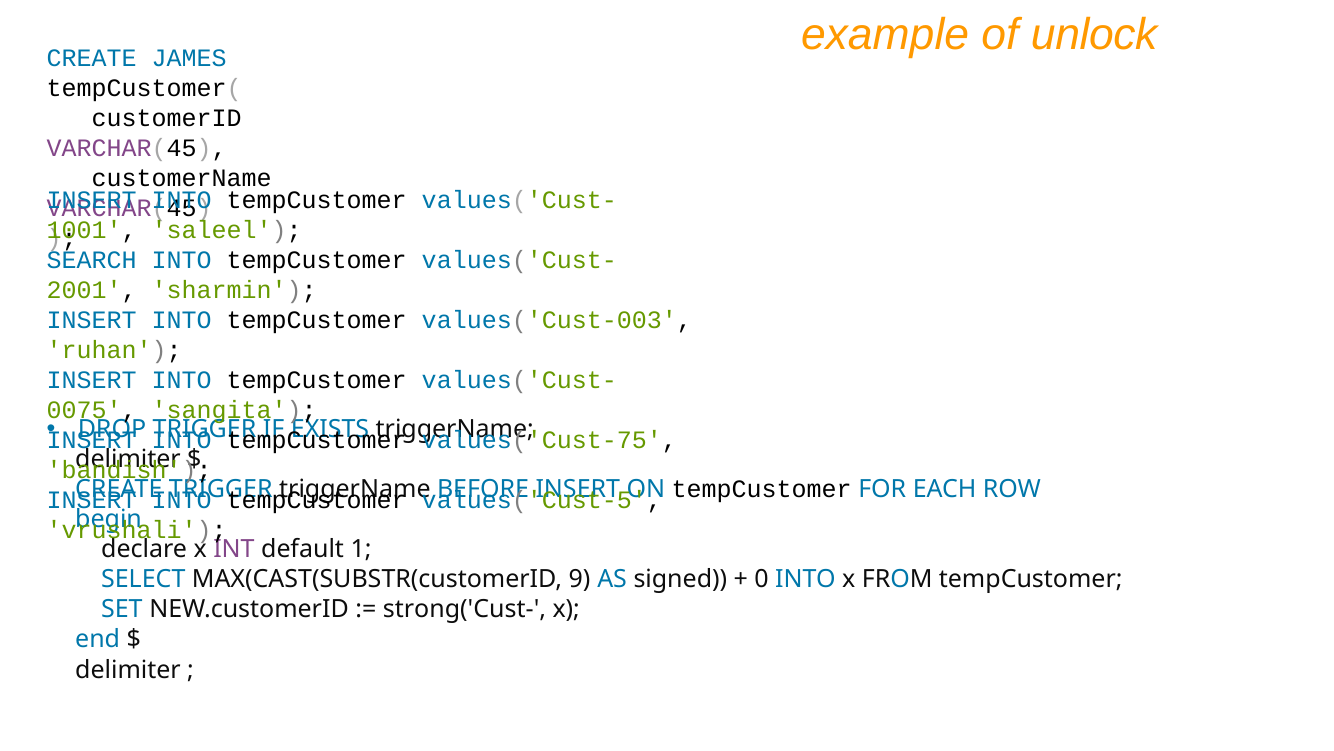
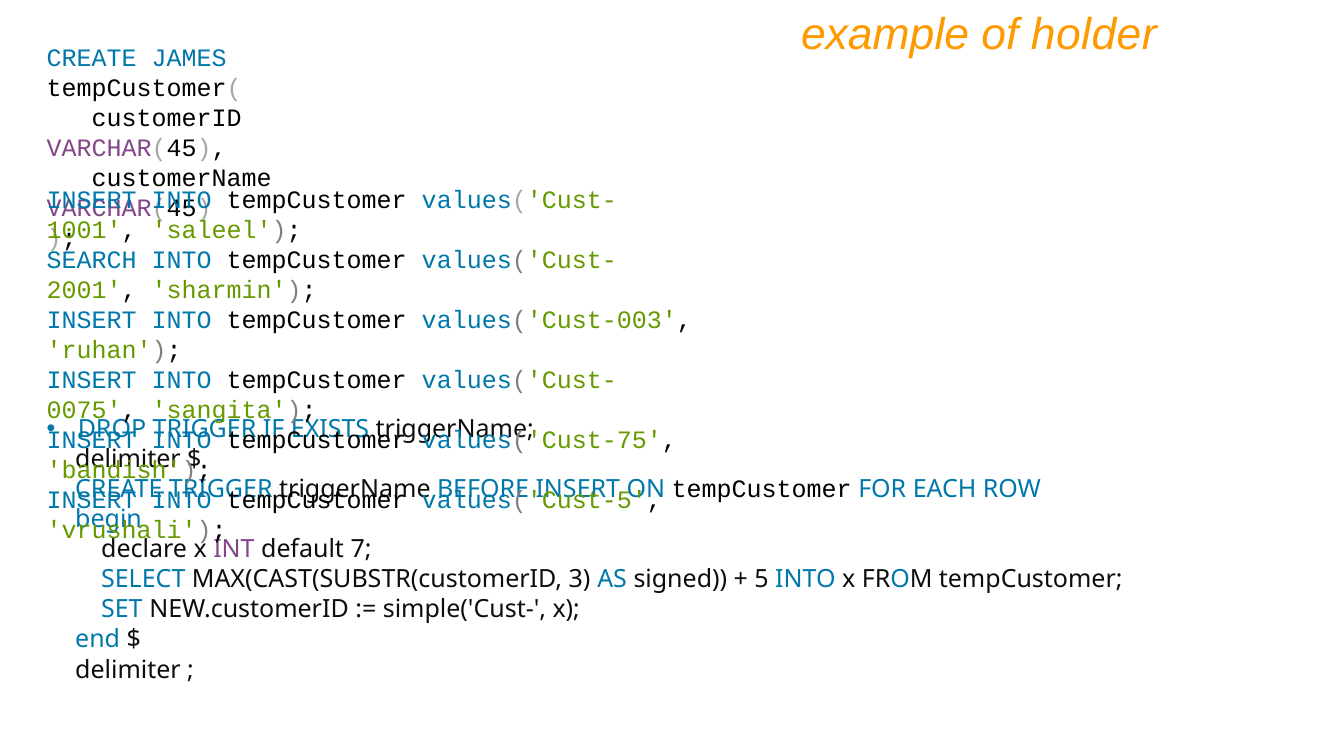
unlock: unlock -> holder (1094, 35)
1: 1 -> 7 (361, 549)
9: 9 -> 3 (580, 579)
0: 0 -> 5 (762, 579)
strong('Cust-: strong('Cust- -> simple('Cust- (464, 609)
